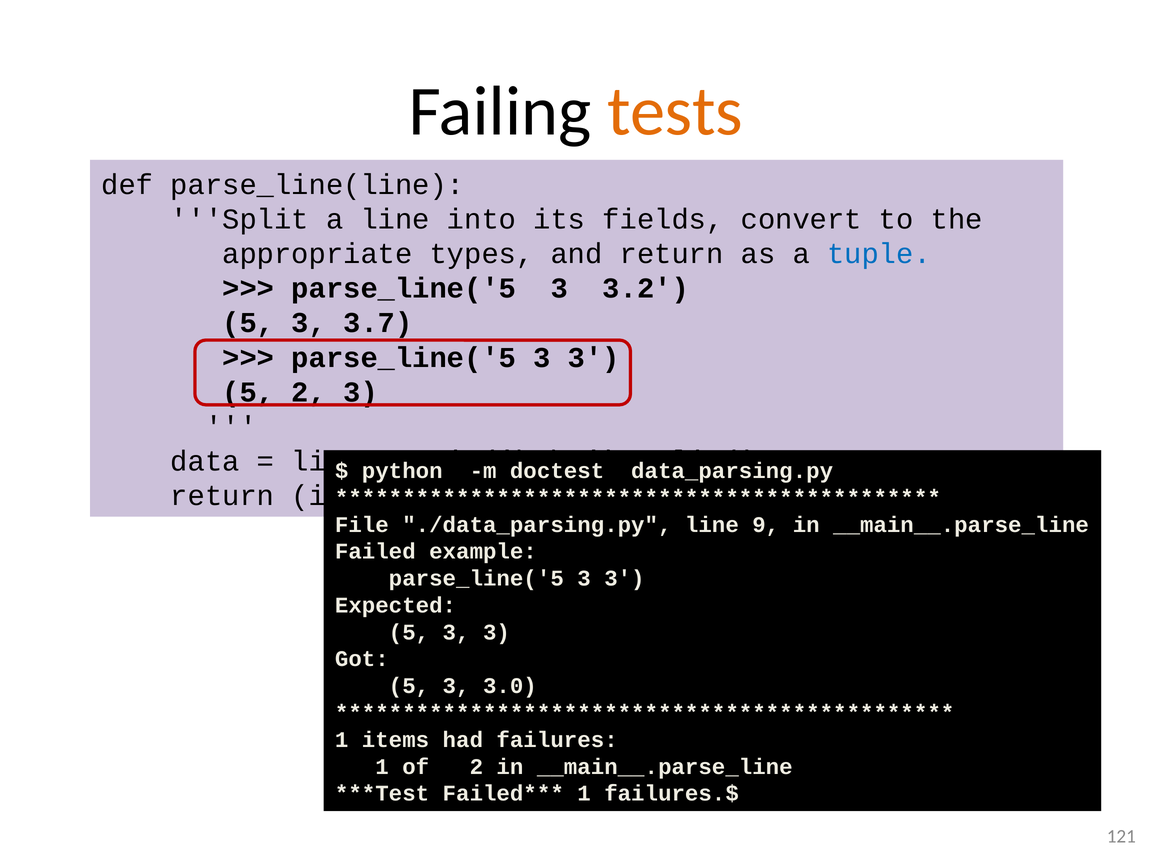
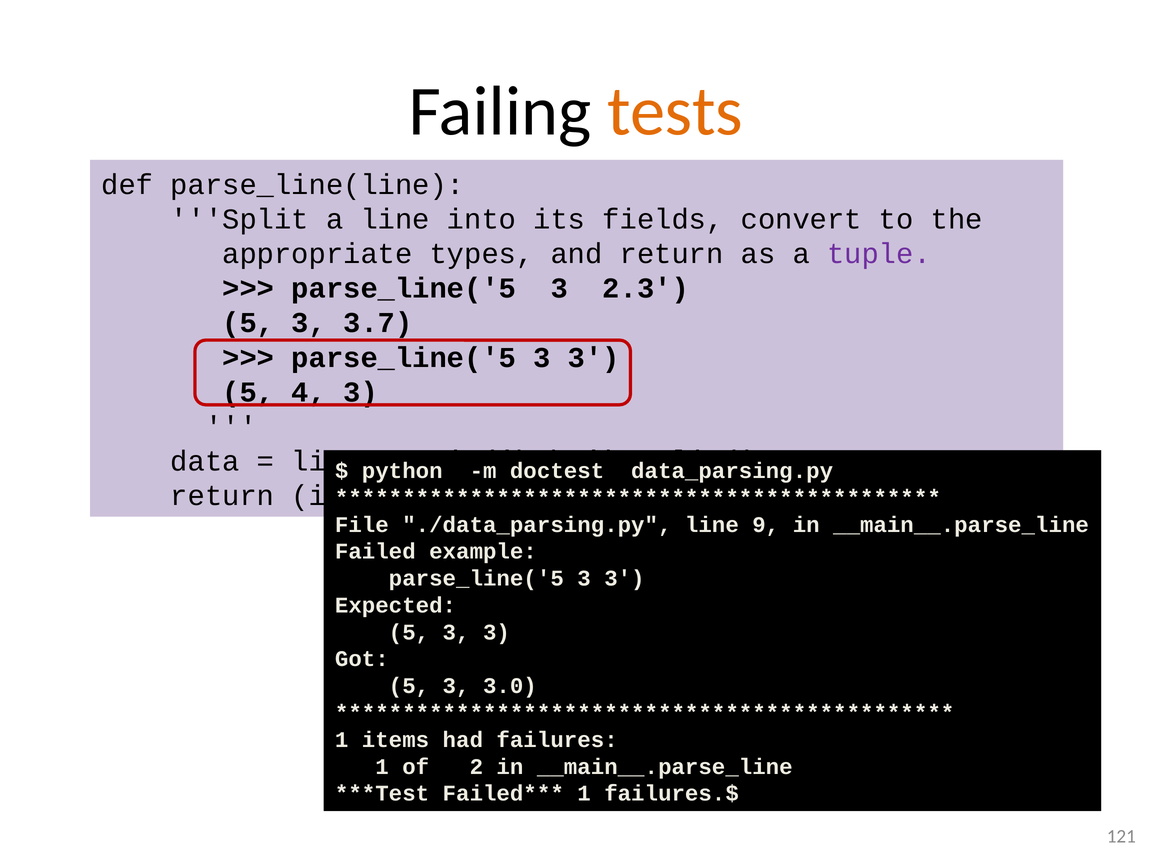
tuple colour: blue -> purple (879, 254)
3.2: 3.2 -> 2.3 (646, 288)
5 2: 2 -> 4 (309, 392)
